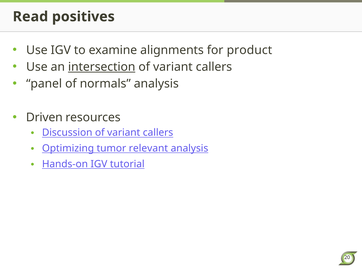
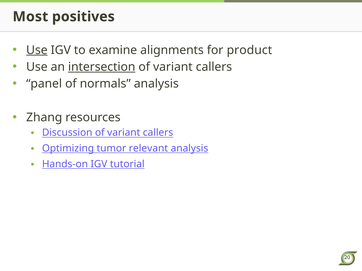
Read: Read -> Most (30, 17)
Use underline: none -> present (37, 50)
Driven: Driven -> Zhang (44, 118)
